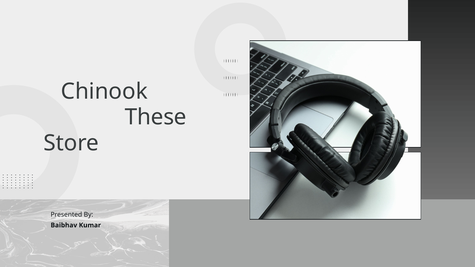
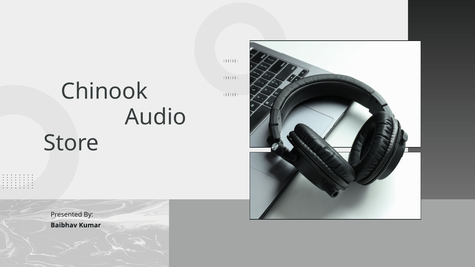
These: These -> Audio (156, 117)
